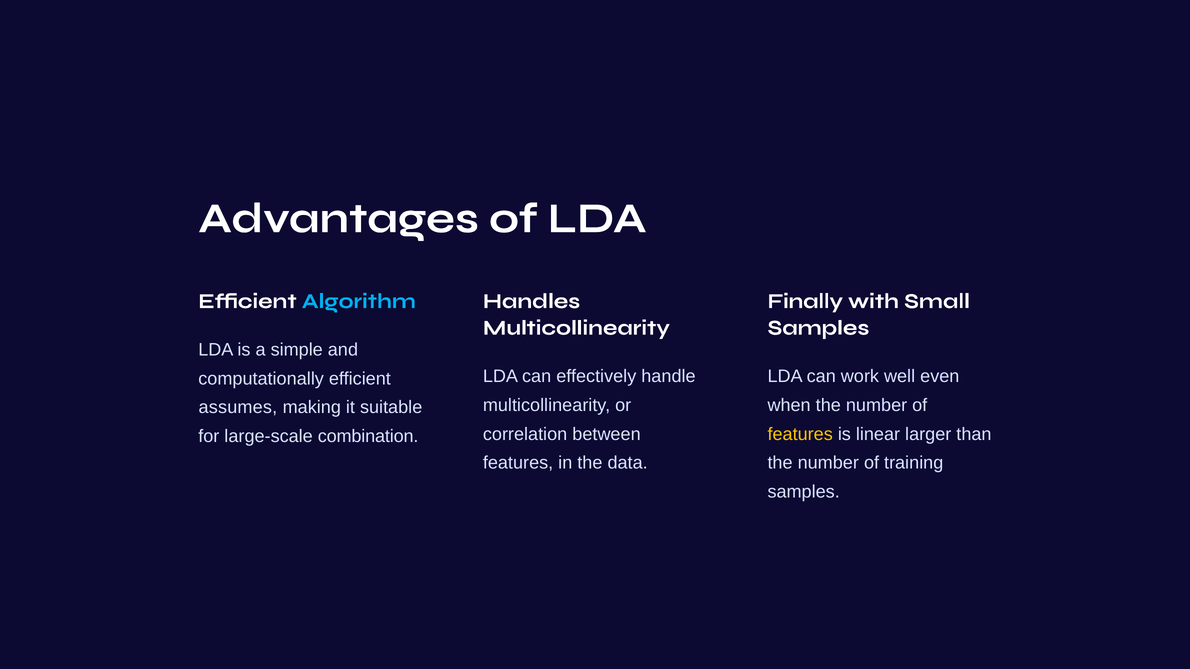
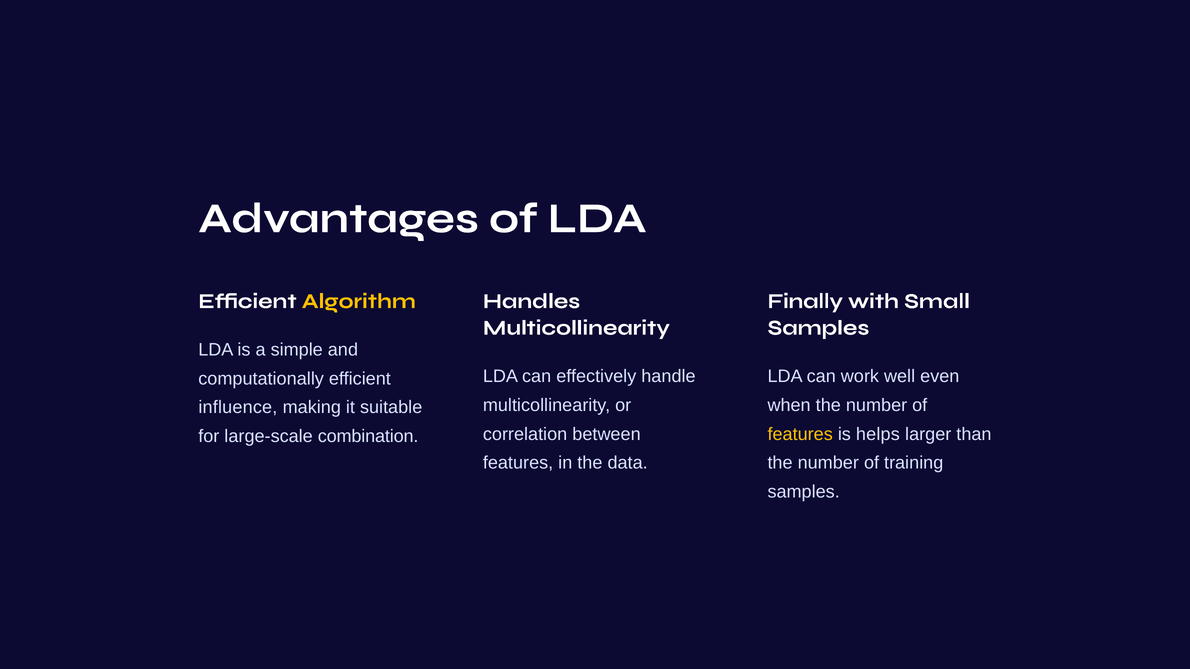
Algorithm colour: light blue -> yellow (359, 301)
assumes: assumes -> influence (238, 408)
linear: linear -> helps (878, 434)
